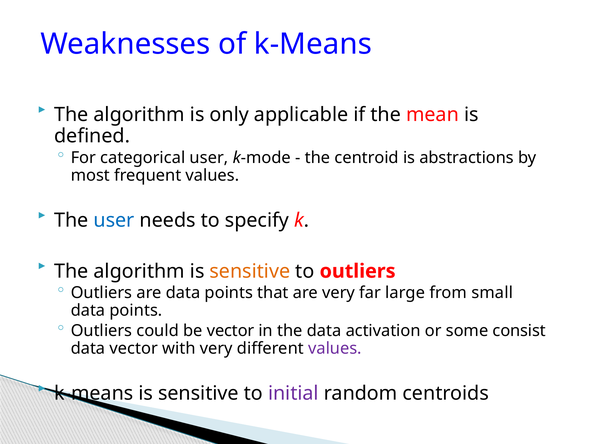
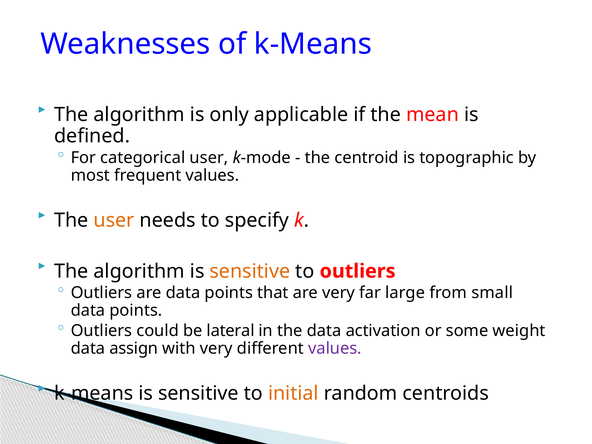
abstractions: abstractions -> topographic (467, 158)
user colour: blue -> orange (114, 220)
be vector: vector -> lateral (231, 331)
consist: consist -> weight (519, 331)
data vector: vector -> assign (134, 348)
initial colour: purple -> orange (293, 393)
